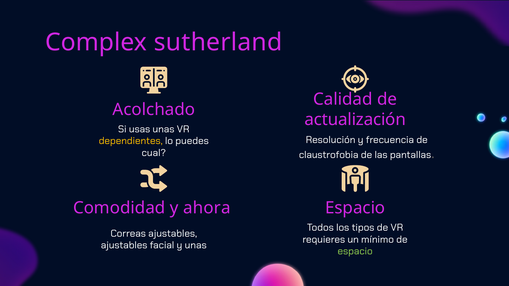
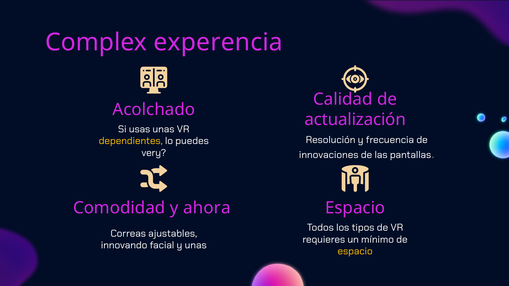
sutherland: sutherland -> experencia (218, 42)
cual: cual -> very (154, 153)
claustrofobia: claustrofobia -> innovaciones (329, 155)
ajustables: ajustables -> innovando (124, 246)
espacio colour: light green -> yellow (355, 252)
